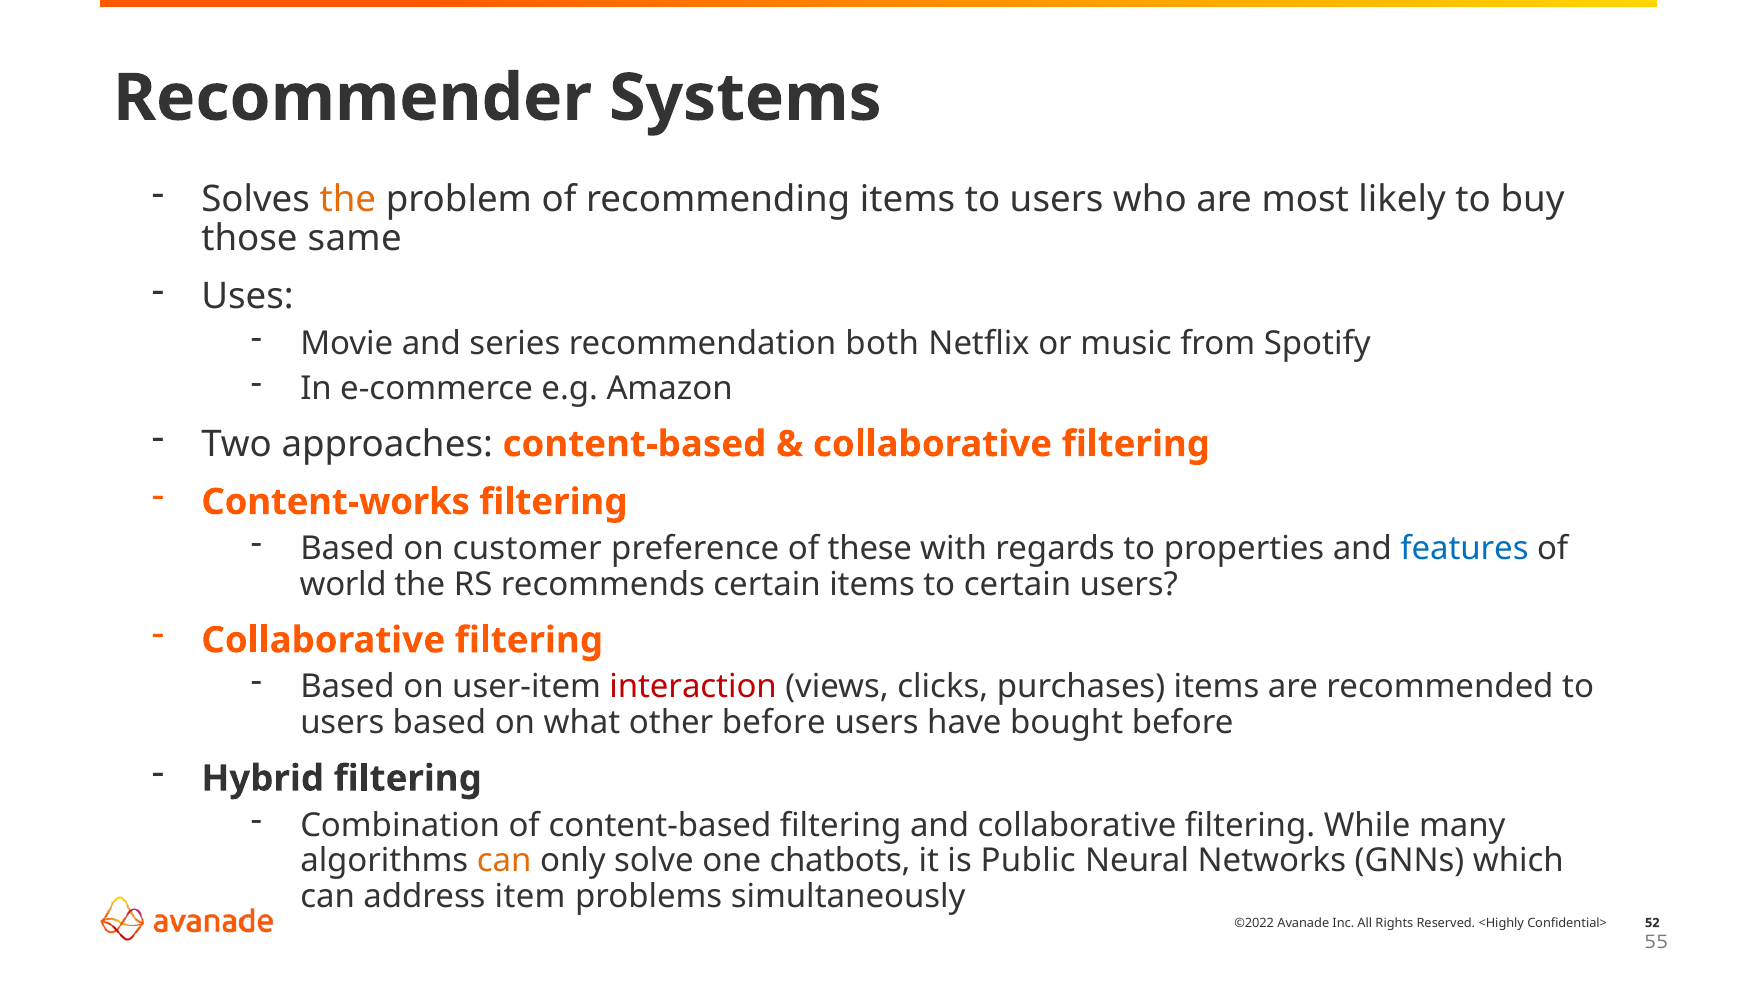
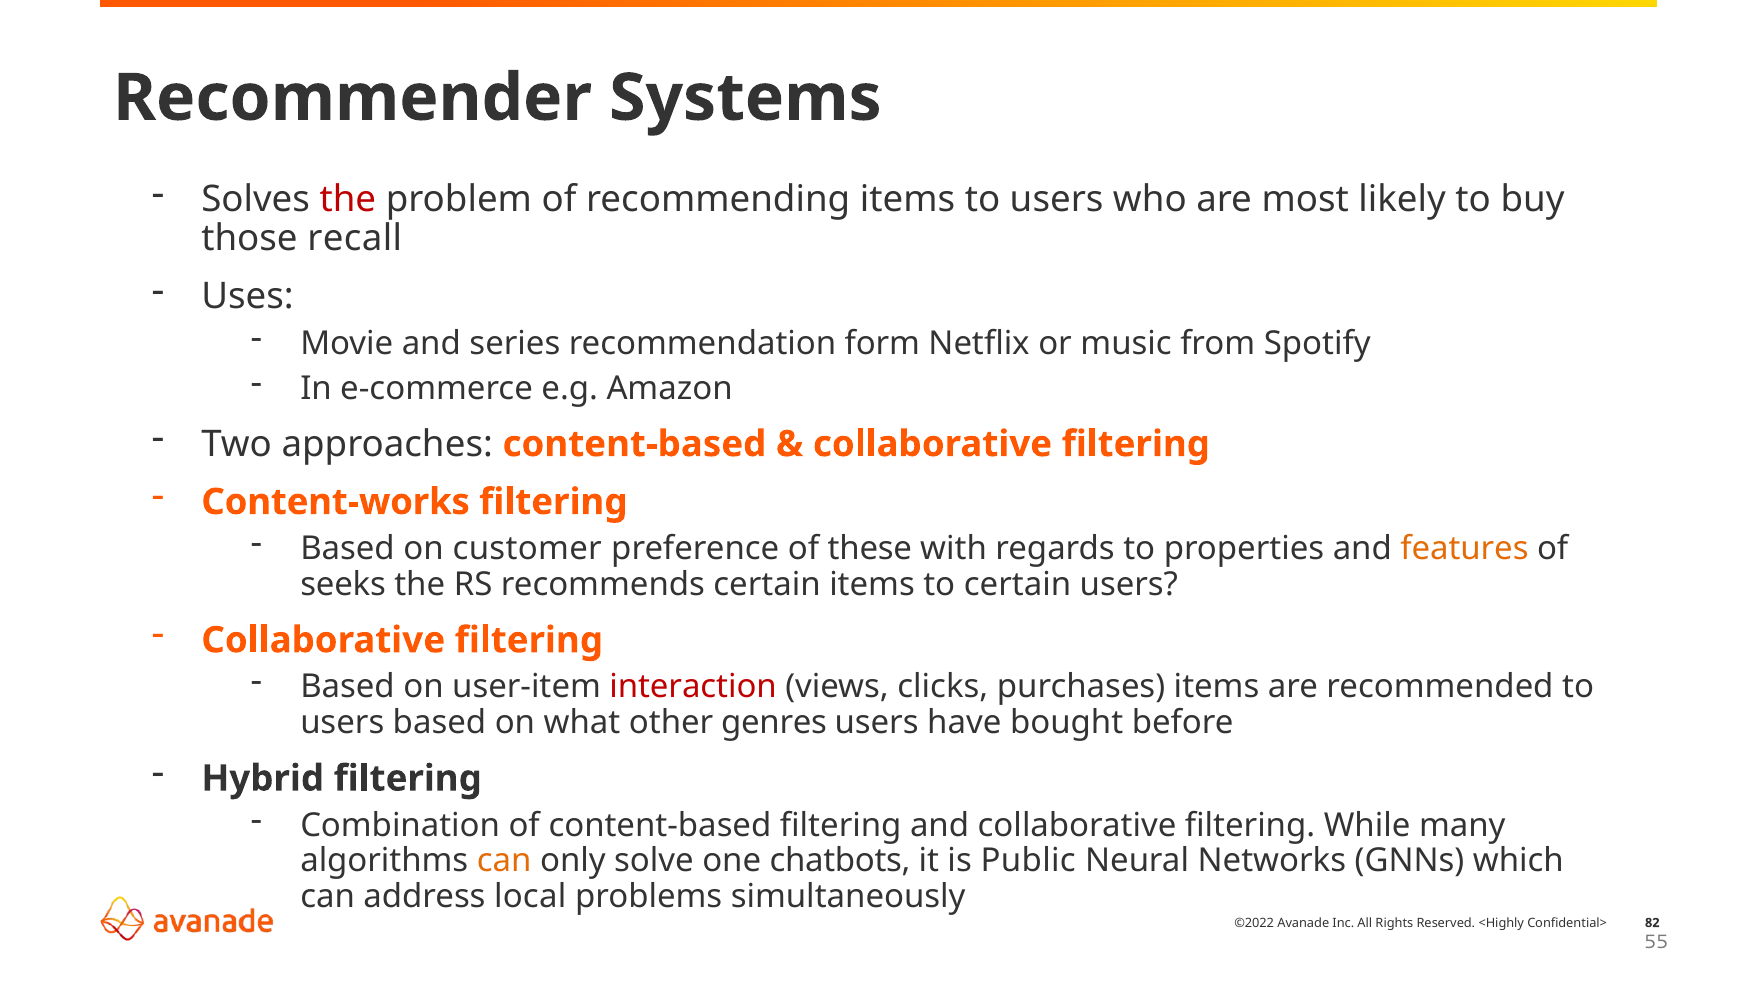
the colour: orange -> red (348, 199)
same: same -> recall (355, 239)
both: both -> form (882, 344)
features colour: blue -> orange (1464, 549)
world: world -> seeks (343, 585)
other before: before -> genres (774, 723)
item: item -> local (530, 897)
52: 52 -> 82 (1652, 923)
